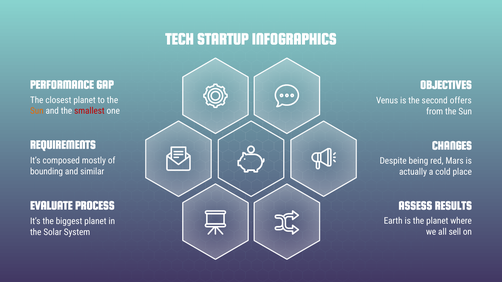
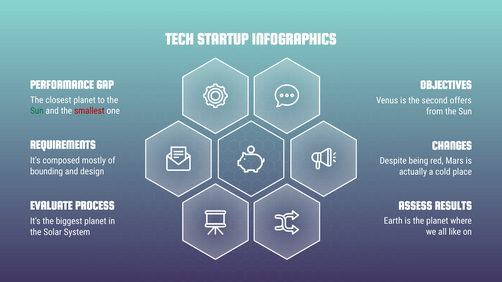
Sun colour: orange -> green (37, 111)
similar: similar -> design (92, 172)
sell: sell -> like (455, 232)
